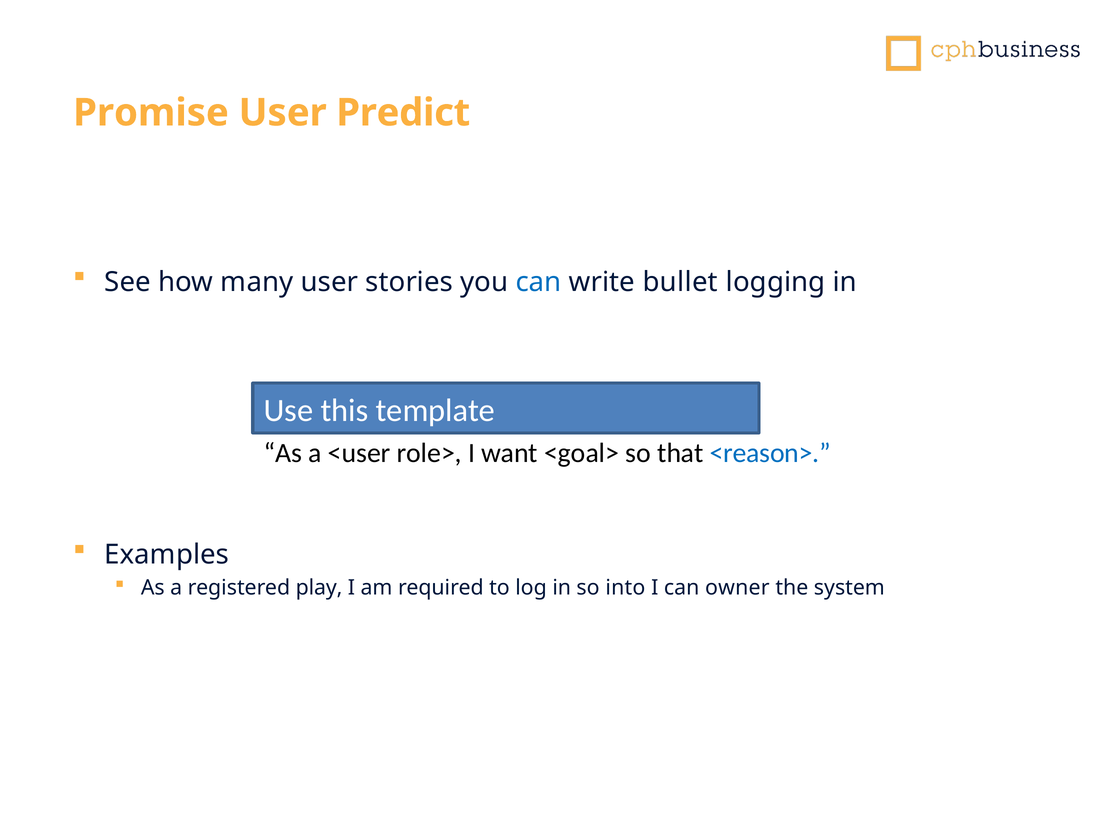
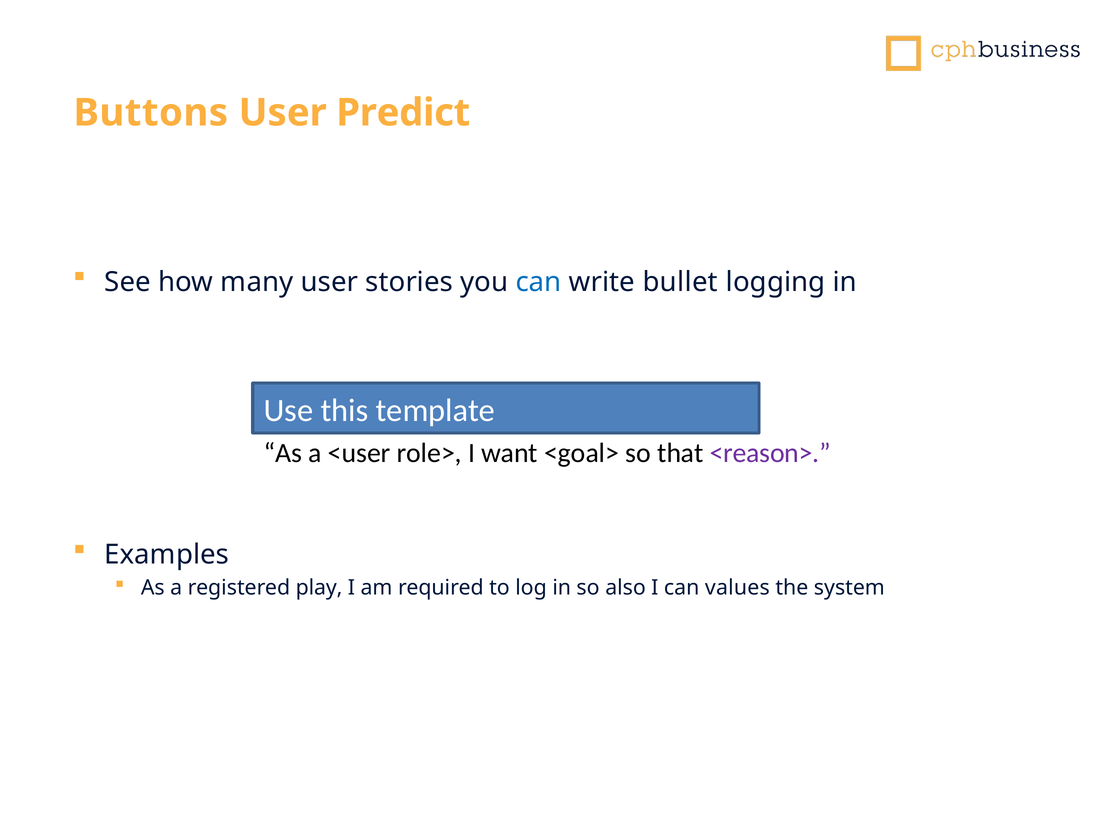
Promise: Promise -> Buttons (151, 113)
<reason> colour: blue -> purple (770, 453)
into: into -> also (626, 588)
owner: owner -> values (737, 588)
